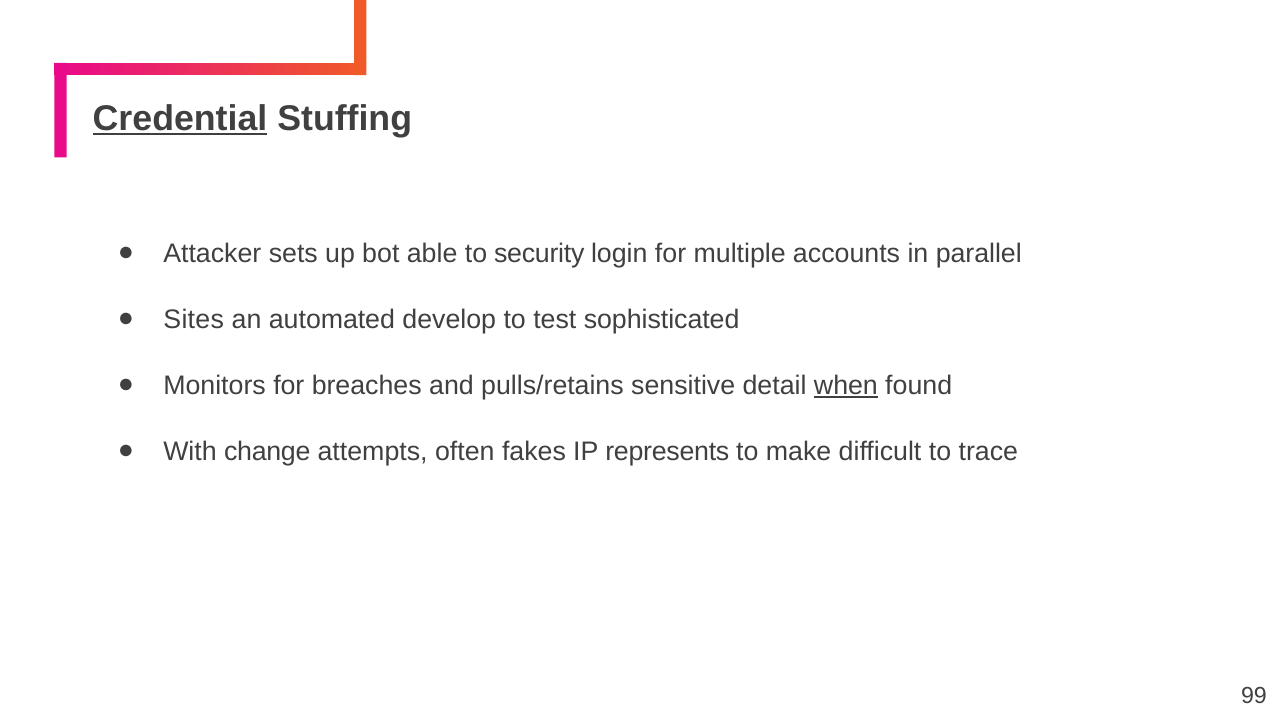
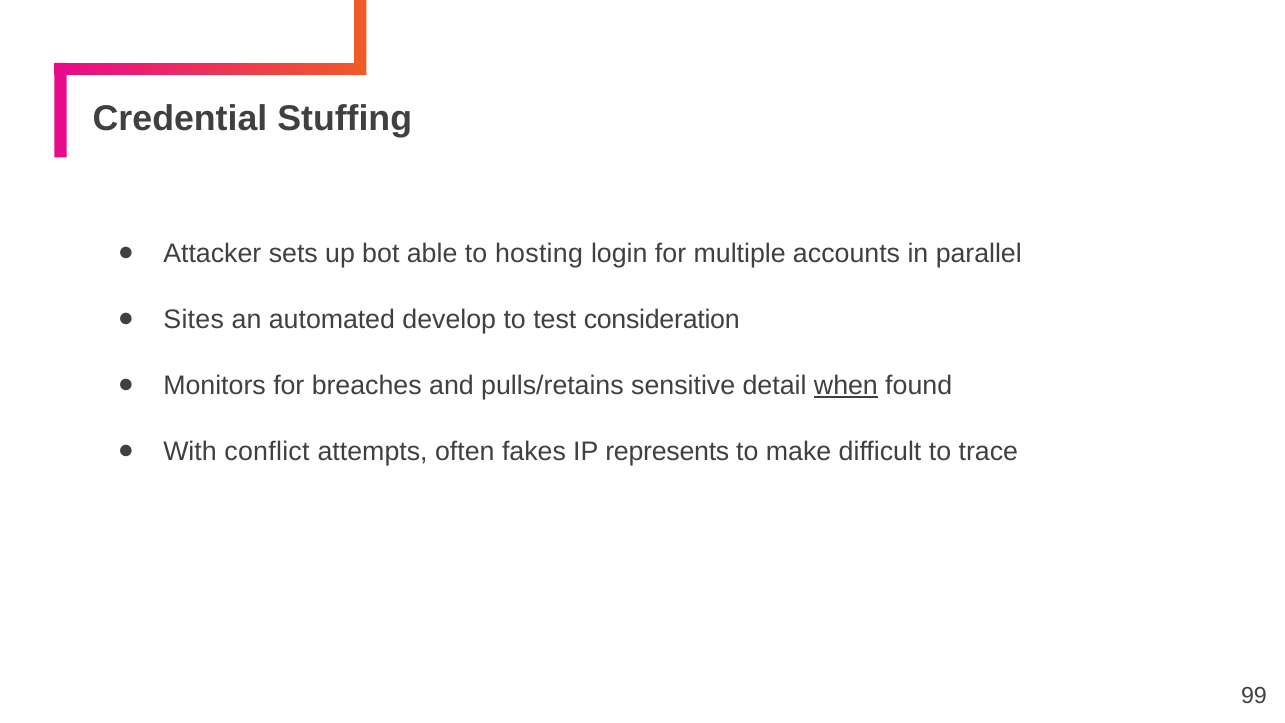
Credential underline: present -> none (180, 119)
security: security -> hosting (539, 254)
sophisticated: sophisticated -> consideration (662, 320)
change: change -> conflict (267, 452)
